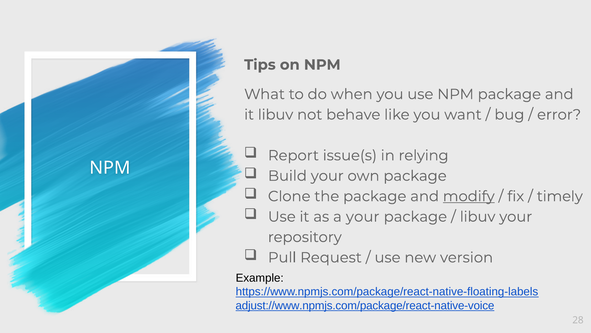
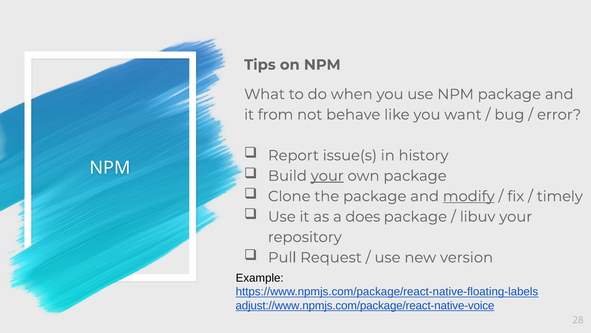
it libuv: libuv -> from (276, 114)
relying: relying -> history (424, 155)
your underline: none -> present (327, 176)
a your: your -> does (363, 216)
